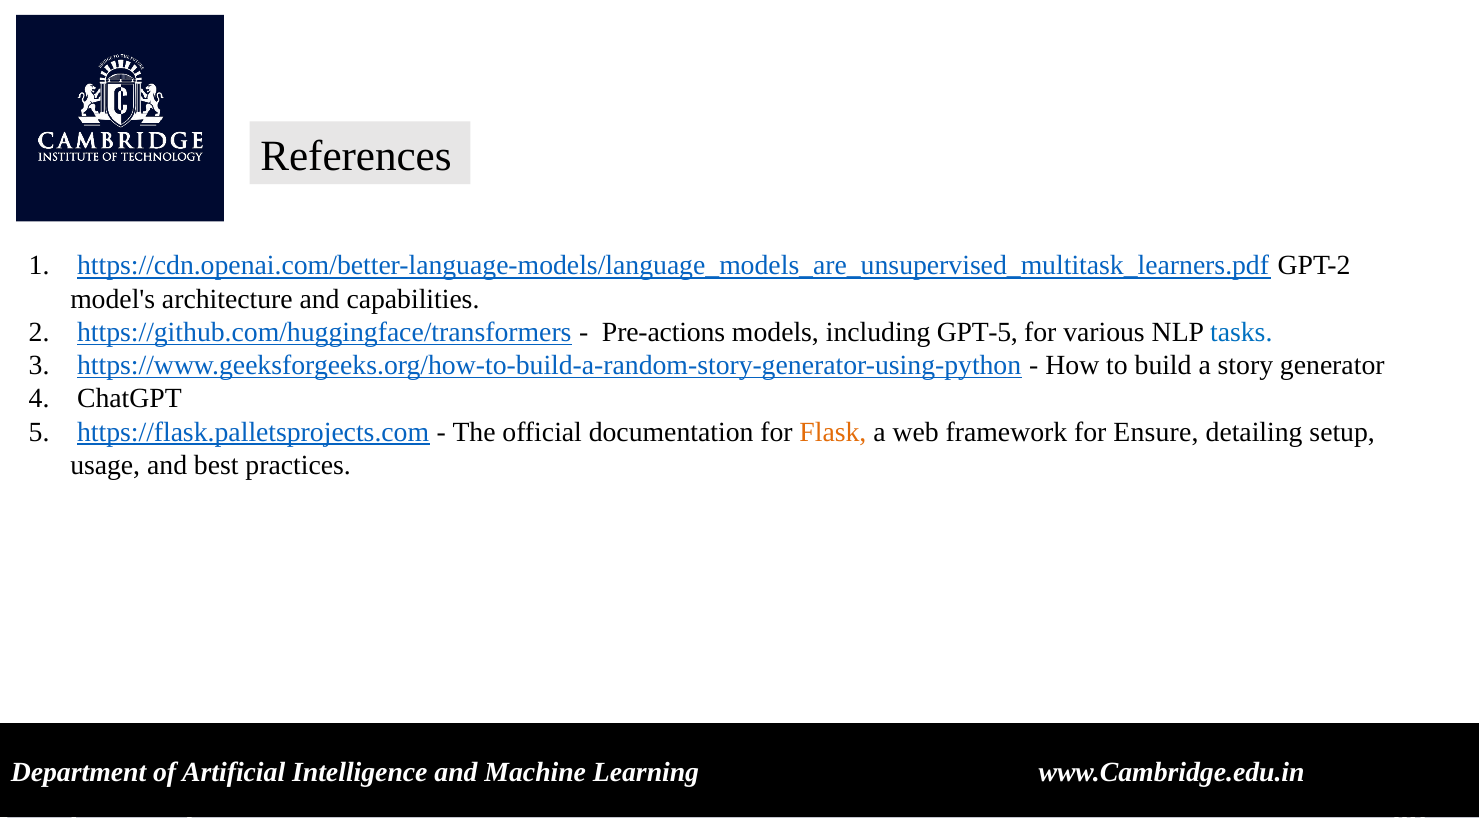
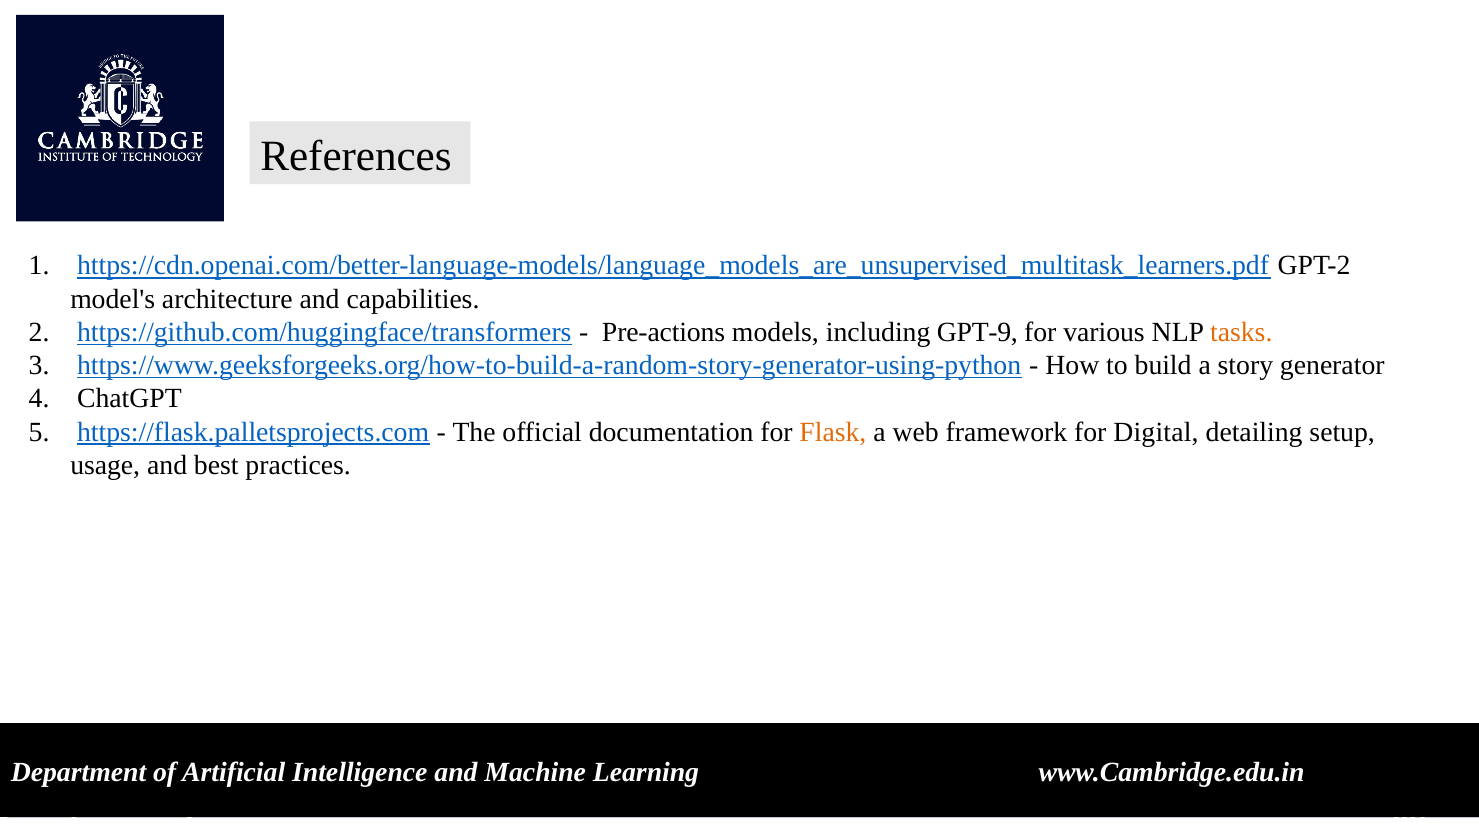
GPT-5: GPT-5 -> GPT-9 (977, 332)
tasks colour: blue -> orange (1241, 332)
Ensure: Ensure -> Digital (1156, 432)
